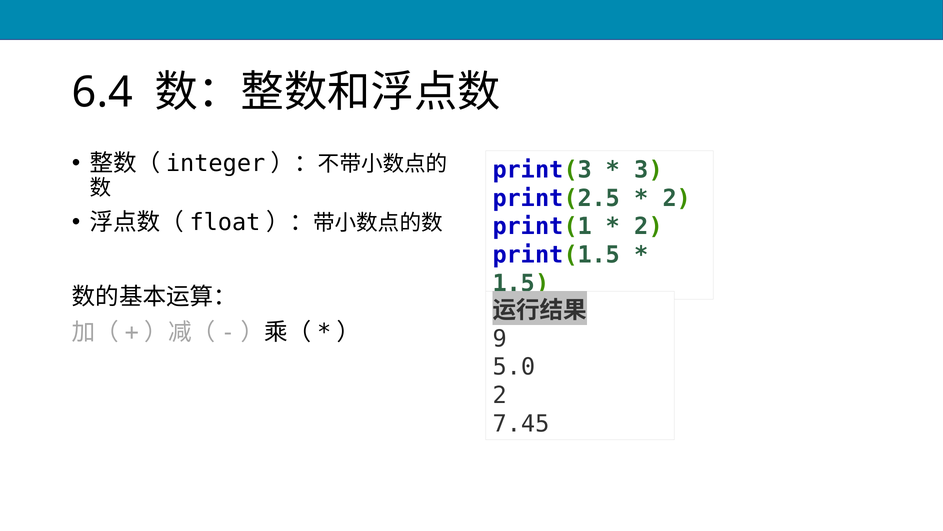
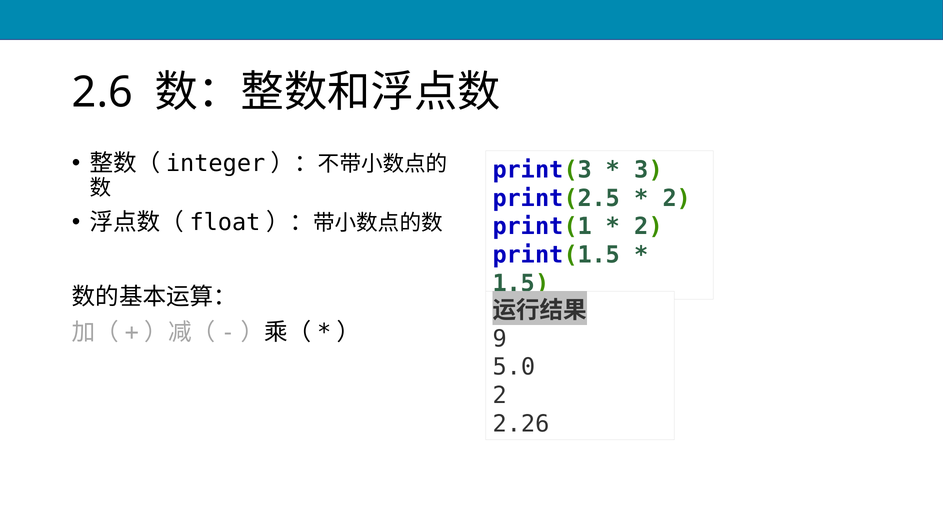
6.4: 6.4 -> 2.6 (102, 92)
7.45: 7.45 -> 2.26 (521, 423)
